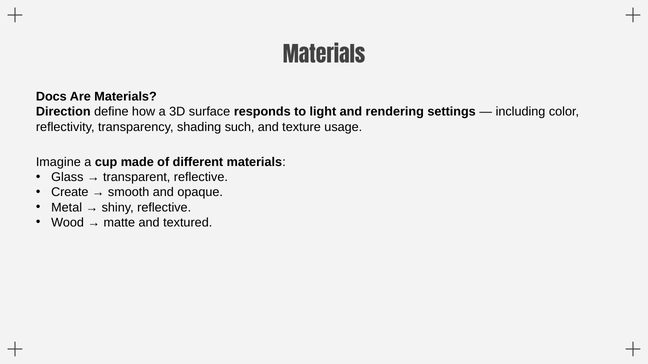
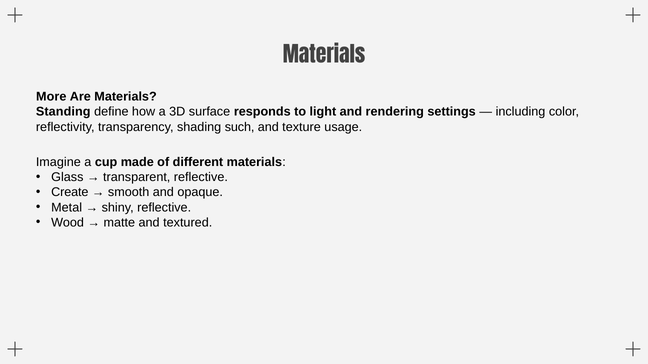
Docs: Docs -> More (51, 97)
Direction: Direction -> Standing (63, 112)
